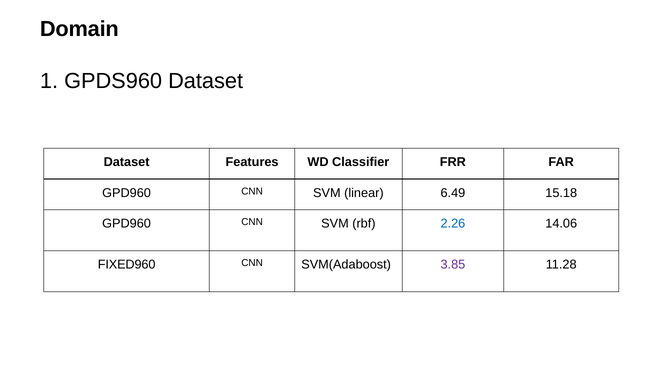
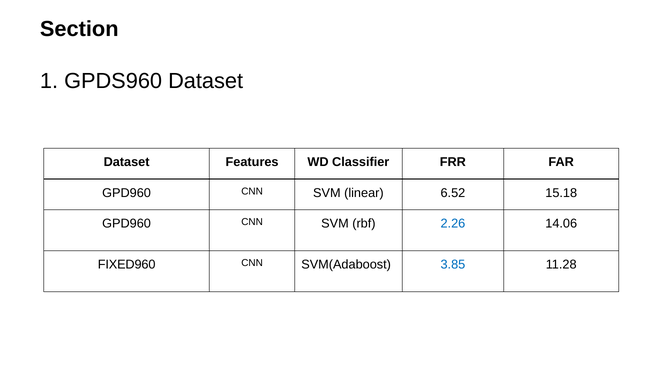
Domain: Domain -> Section (79, 29)
6.49: 6.49 -> 6.52 (453, 193)
3.85 colour: purple -> blue (453, 264)
